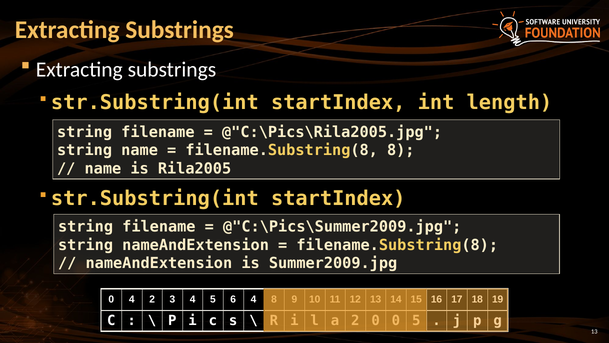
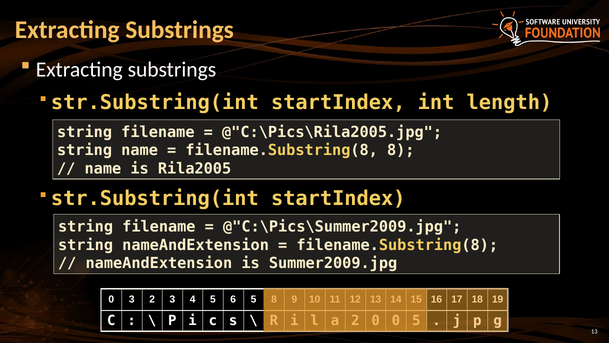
0 4: 4 -> 3 (132, 299)
6 4: 4 -> 5 (254, 299)
